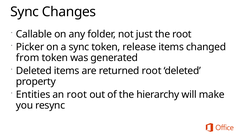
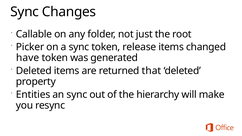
from: from -> have (28, 58)
returned root: root -> that (151, 71)
an root: root -> sync (77, 95)
